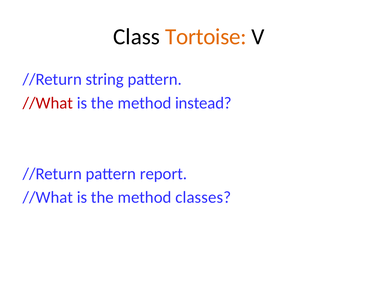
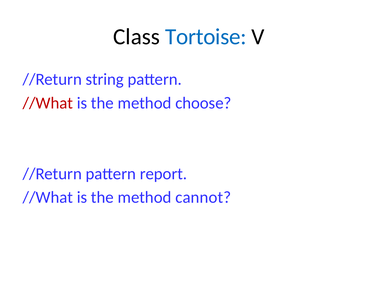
Tortoise colour: orange -> blue (206, 37)
instead: instead -> choose (203, 103)
classes: classes -> cannot (203, 197)
